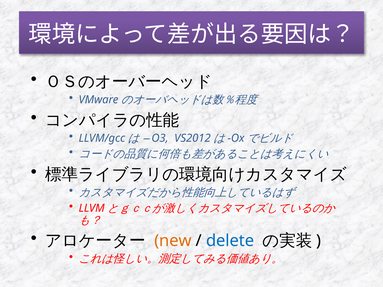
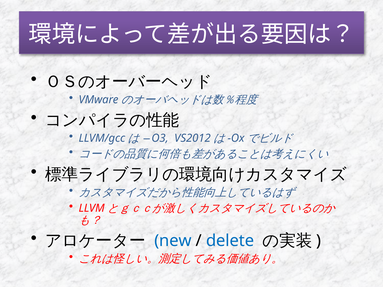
new colour: orange -> blue (173, 241)
